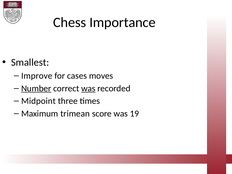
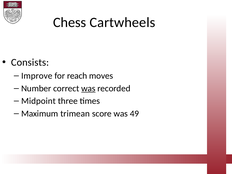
Importance: Importance -> Cartwheels (122, 22)
Smallest: Smallest -> Consists (30, 62)
cases: cases -> reach (77, 76)
Number underline: present -> none (36, 88)
19: 19 -> 49 (134, 114)
